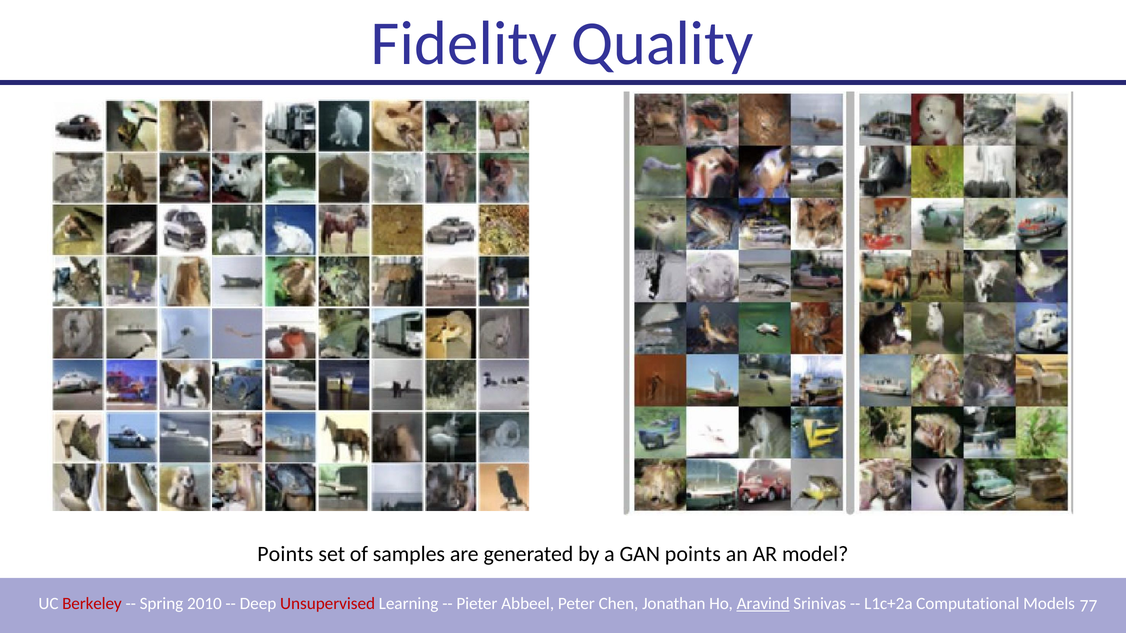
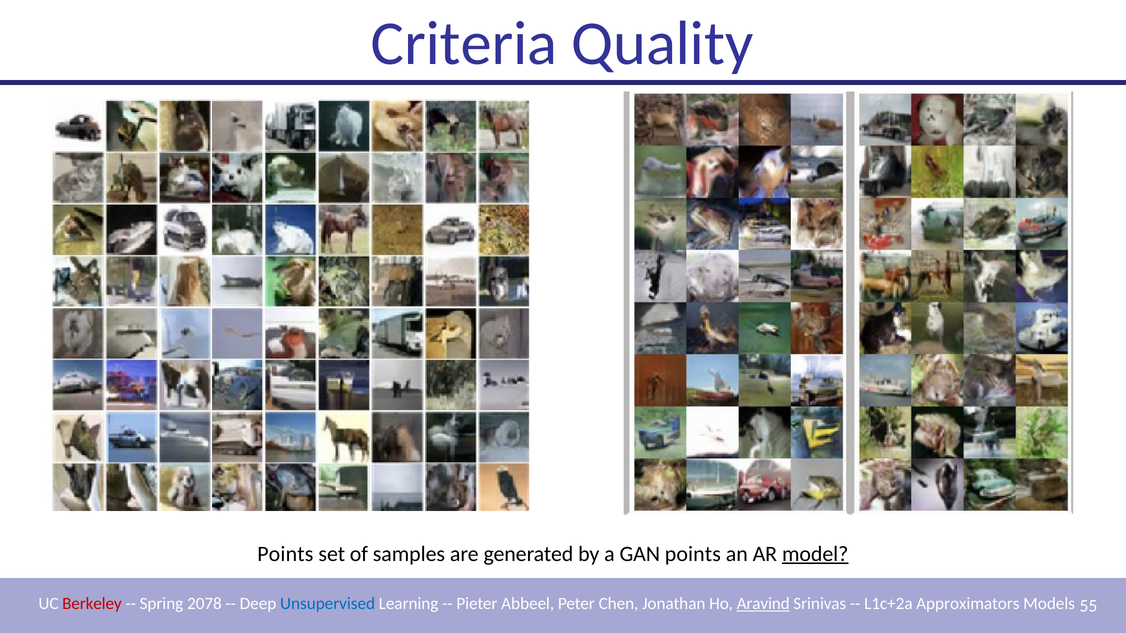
Fidelity: Fidelity -> Criteria (464, 43)
model underline: none -> present (815, 554)
2010: 2010 -> 2078 (204, 604)
Unsupervised colour: red -> blue (328, 604)
Computational: Computational -> Approximators (968, 604)
77: 77 -> 55 (1088, 606)
